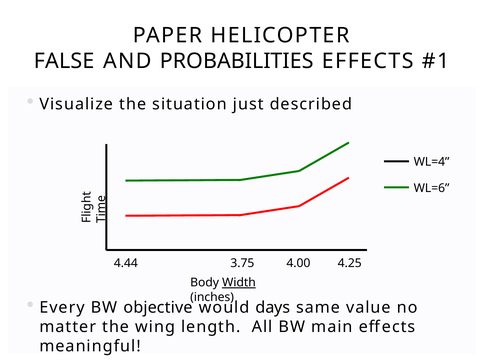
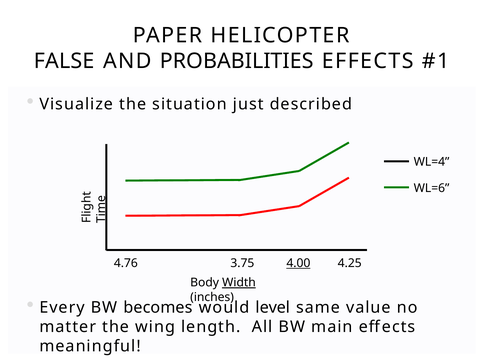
4.44: 4.44 -> 4.76 (126, 263)
4.00 underline: none -> present (298, 263)
objective: objective -> becomes (158, 307)
days: days -> level (273, 307)
